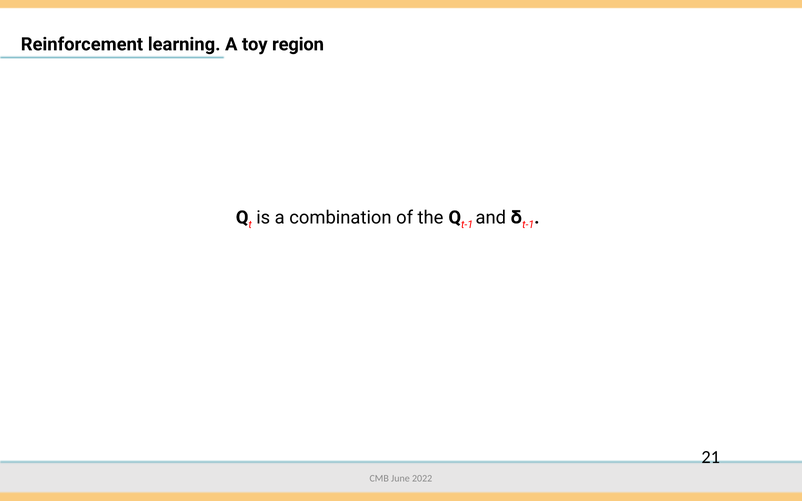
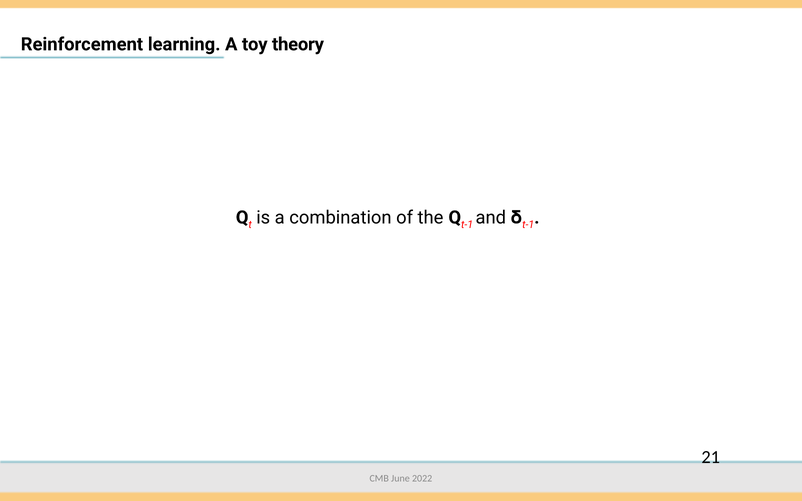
region: region -> theory (298, 44)
